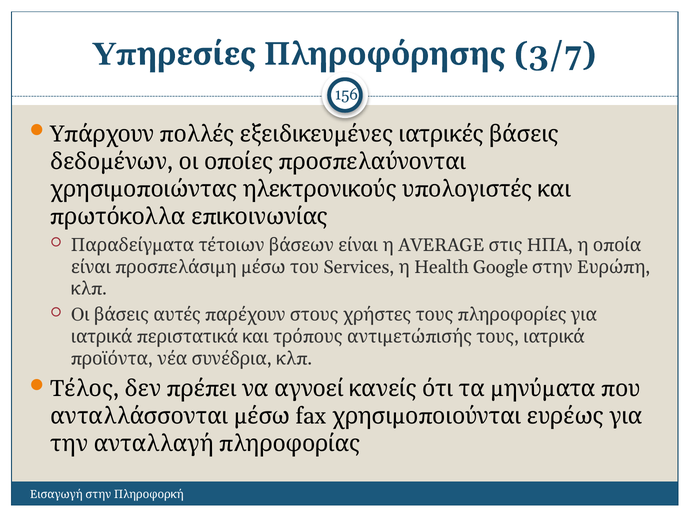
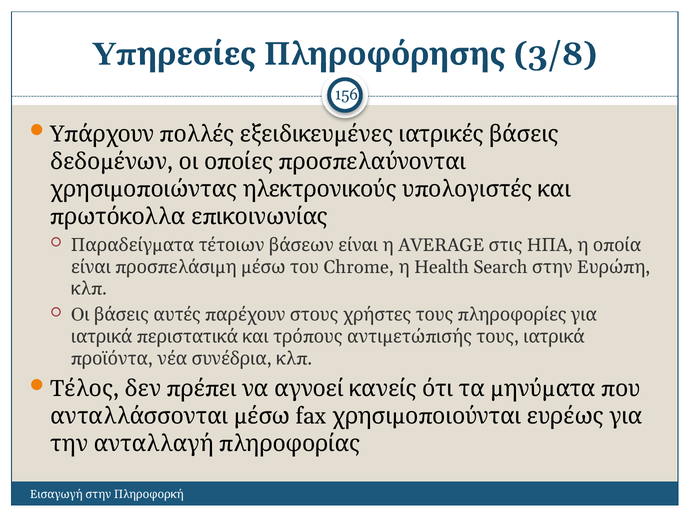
3/7: 3/7 -> 3/8 (556, 54)
Services: Services -> Chrome (359, 267)
Google: Google -> Search (500, 267)
